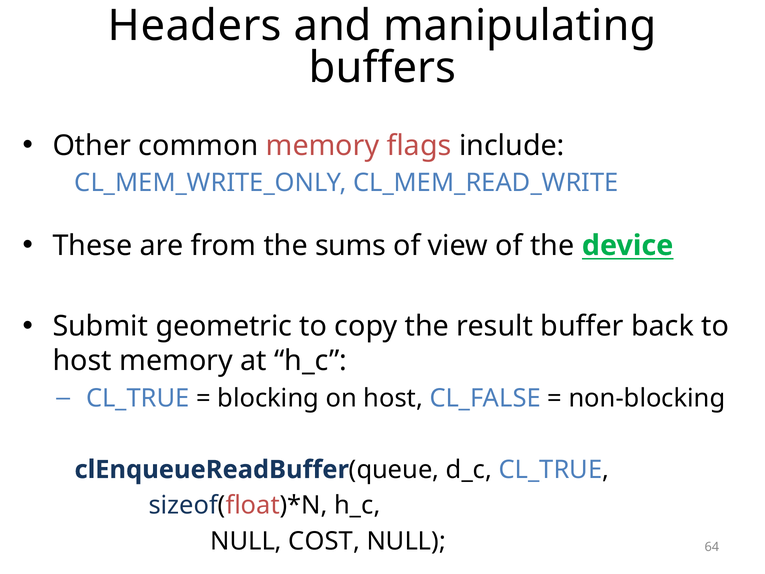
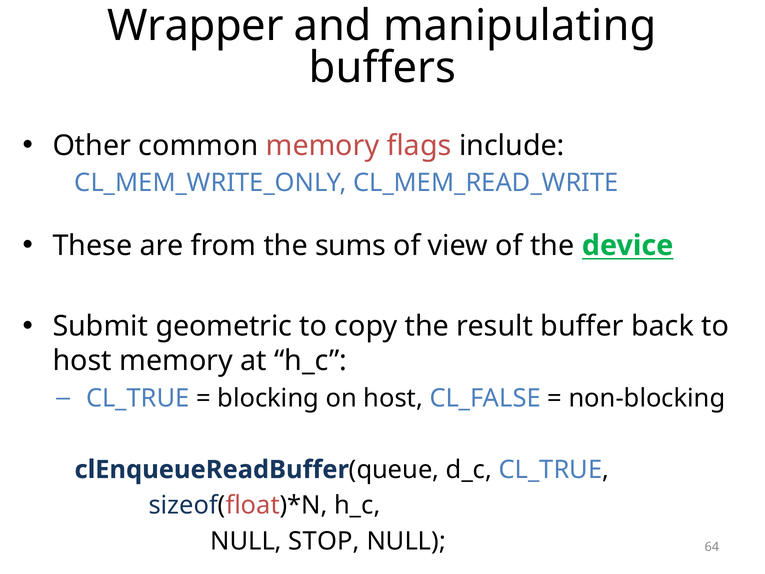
Headers: Headers -> Wrapper (195, 26)
COST: COST -> STOP (324, 541)
